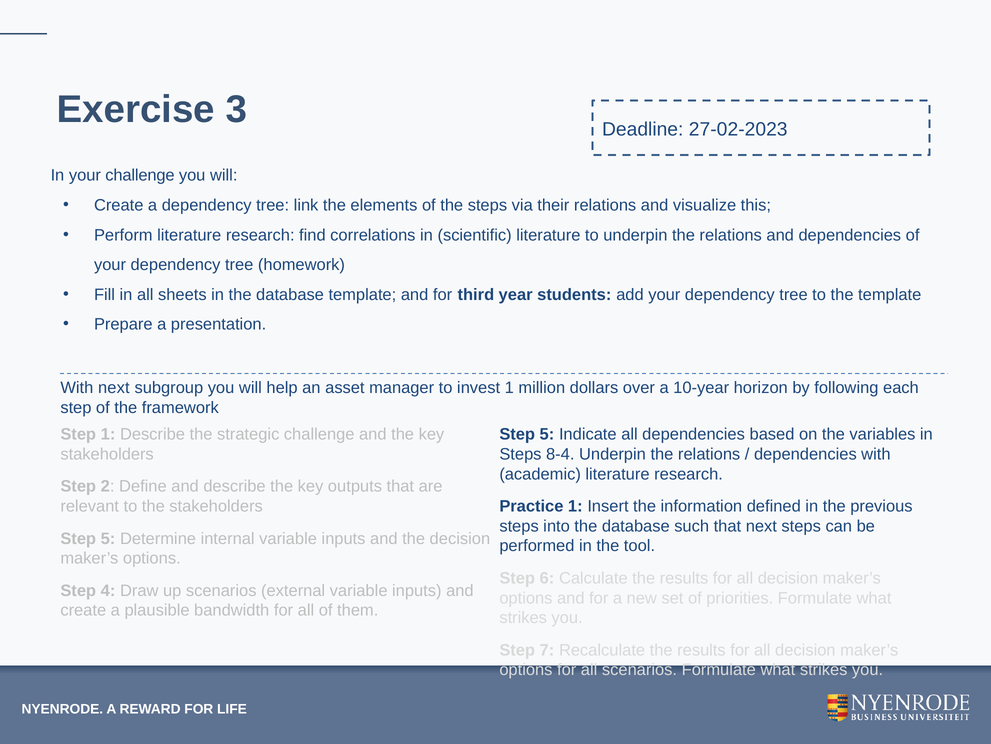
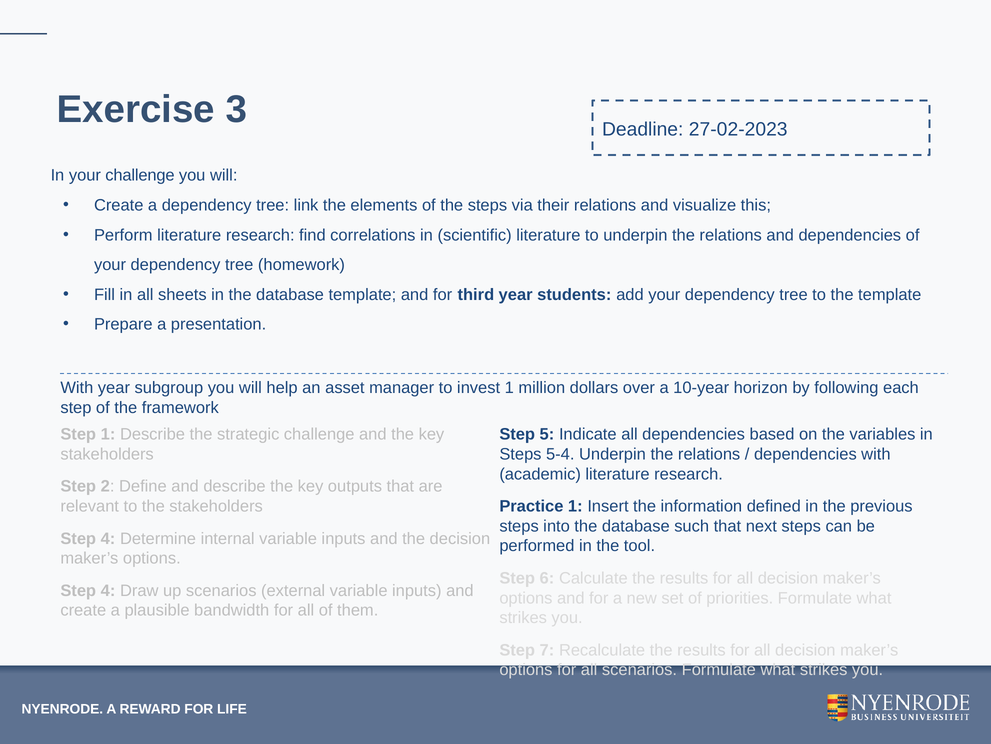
With next: next -> year (114, 388)
8-4: 8-4 -> 5-4 (560, 454)
5: 5 -> 4 (108, 538)
